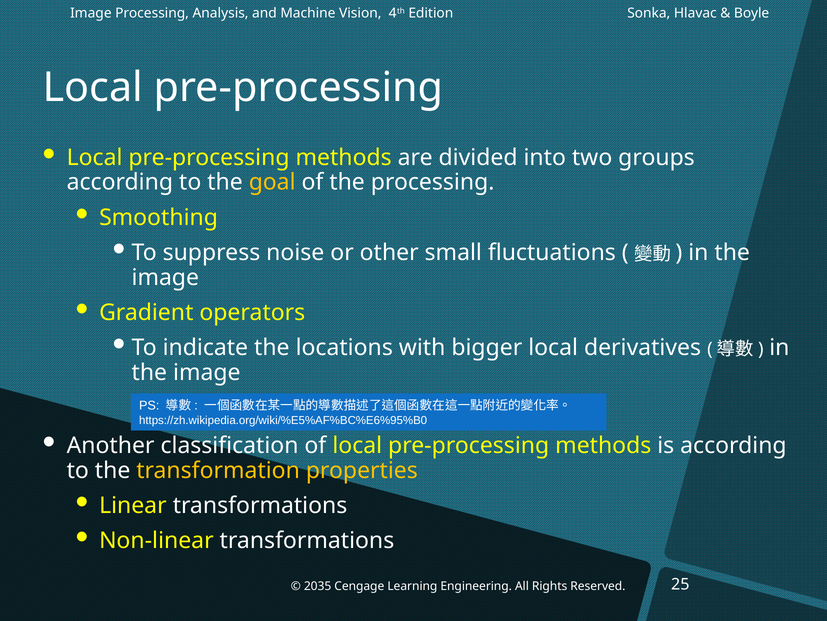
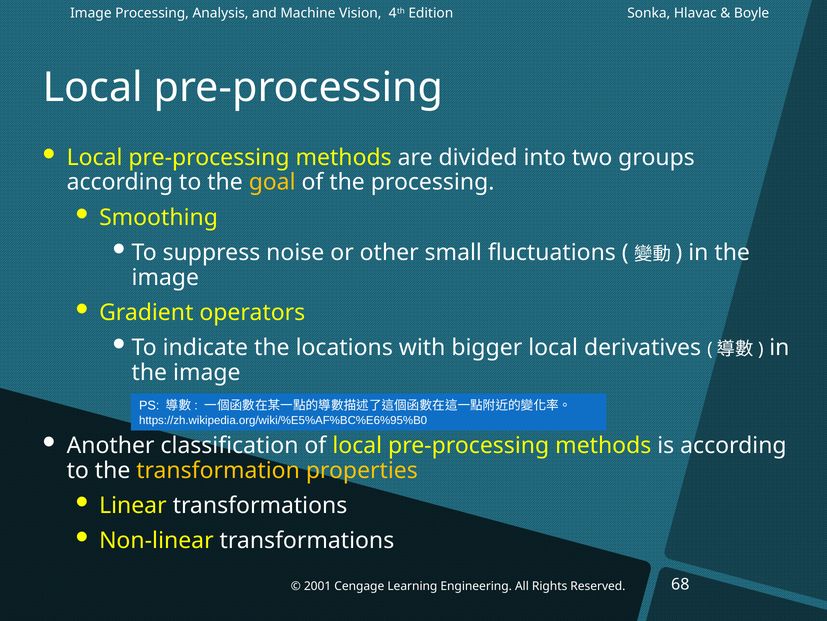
2035: 2035 -> 2001 (318, 586)
25: 25 -> 68 (680, 584)
